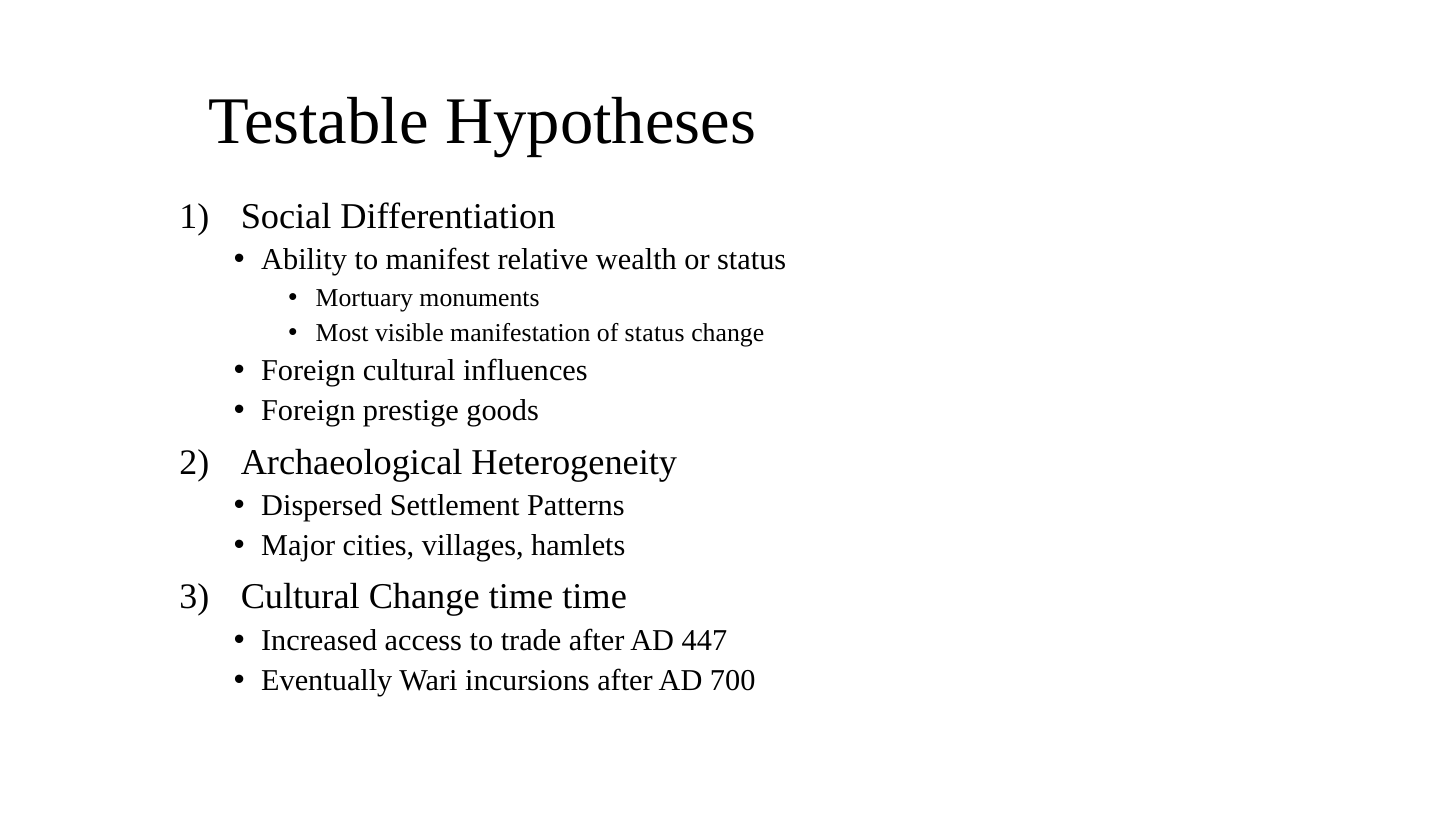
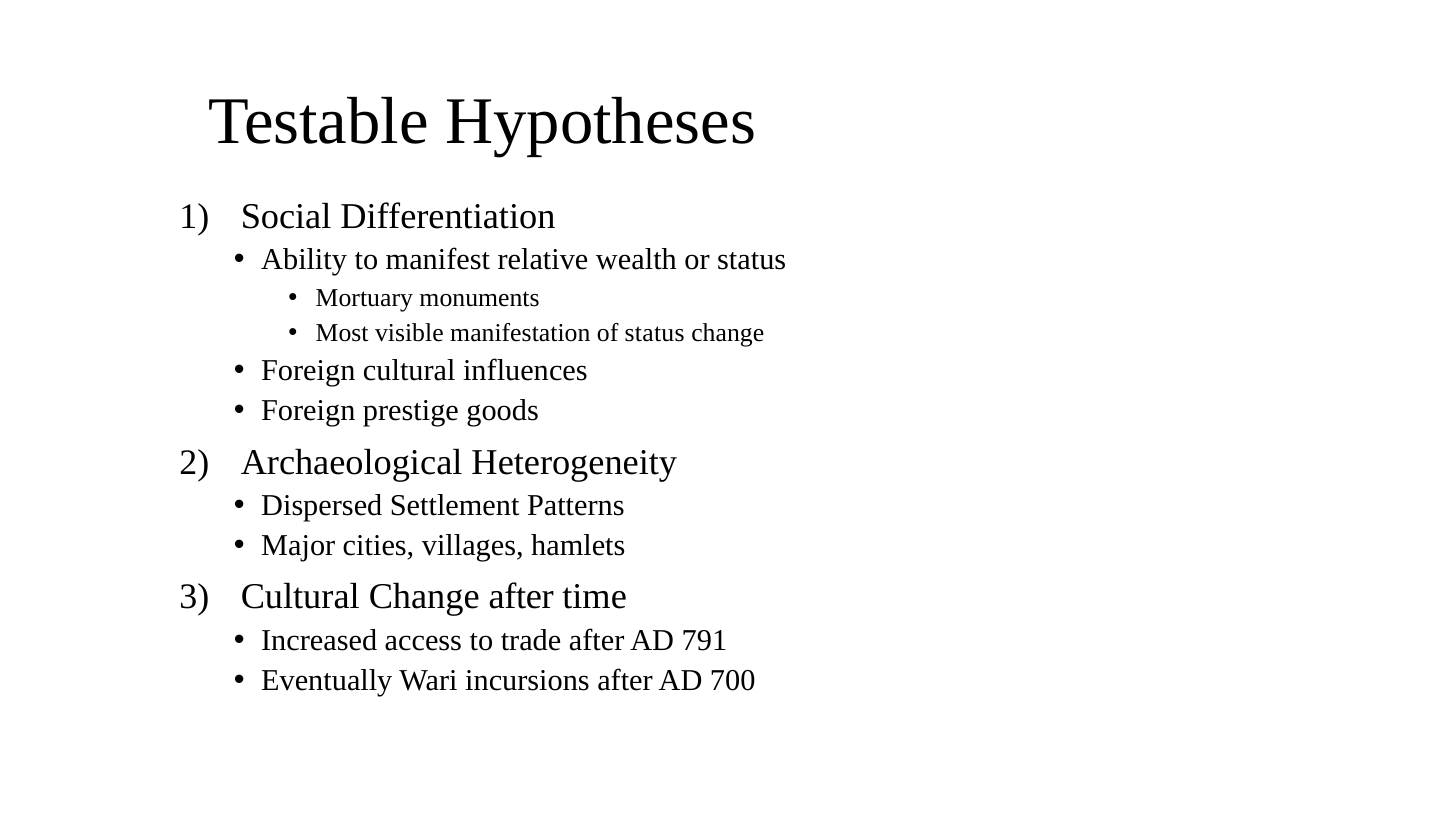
Change time: time -> after (521, 597)
447: 447 -> 791 (704, 641)
